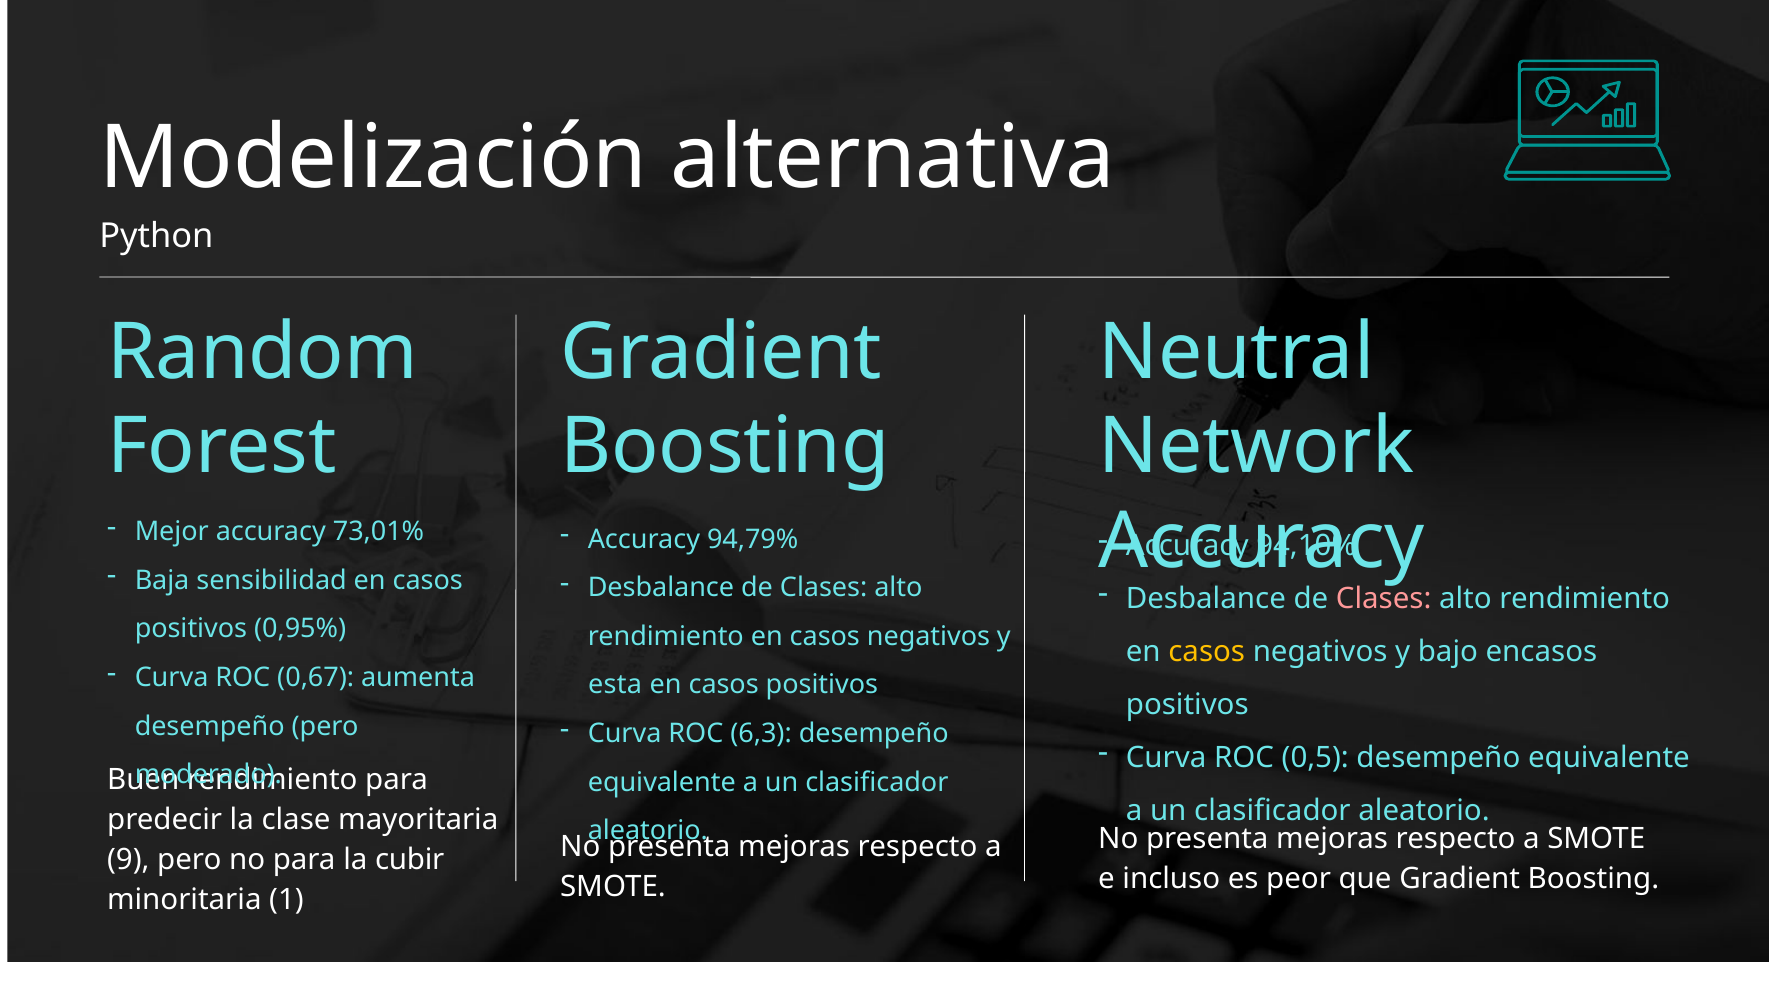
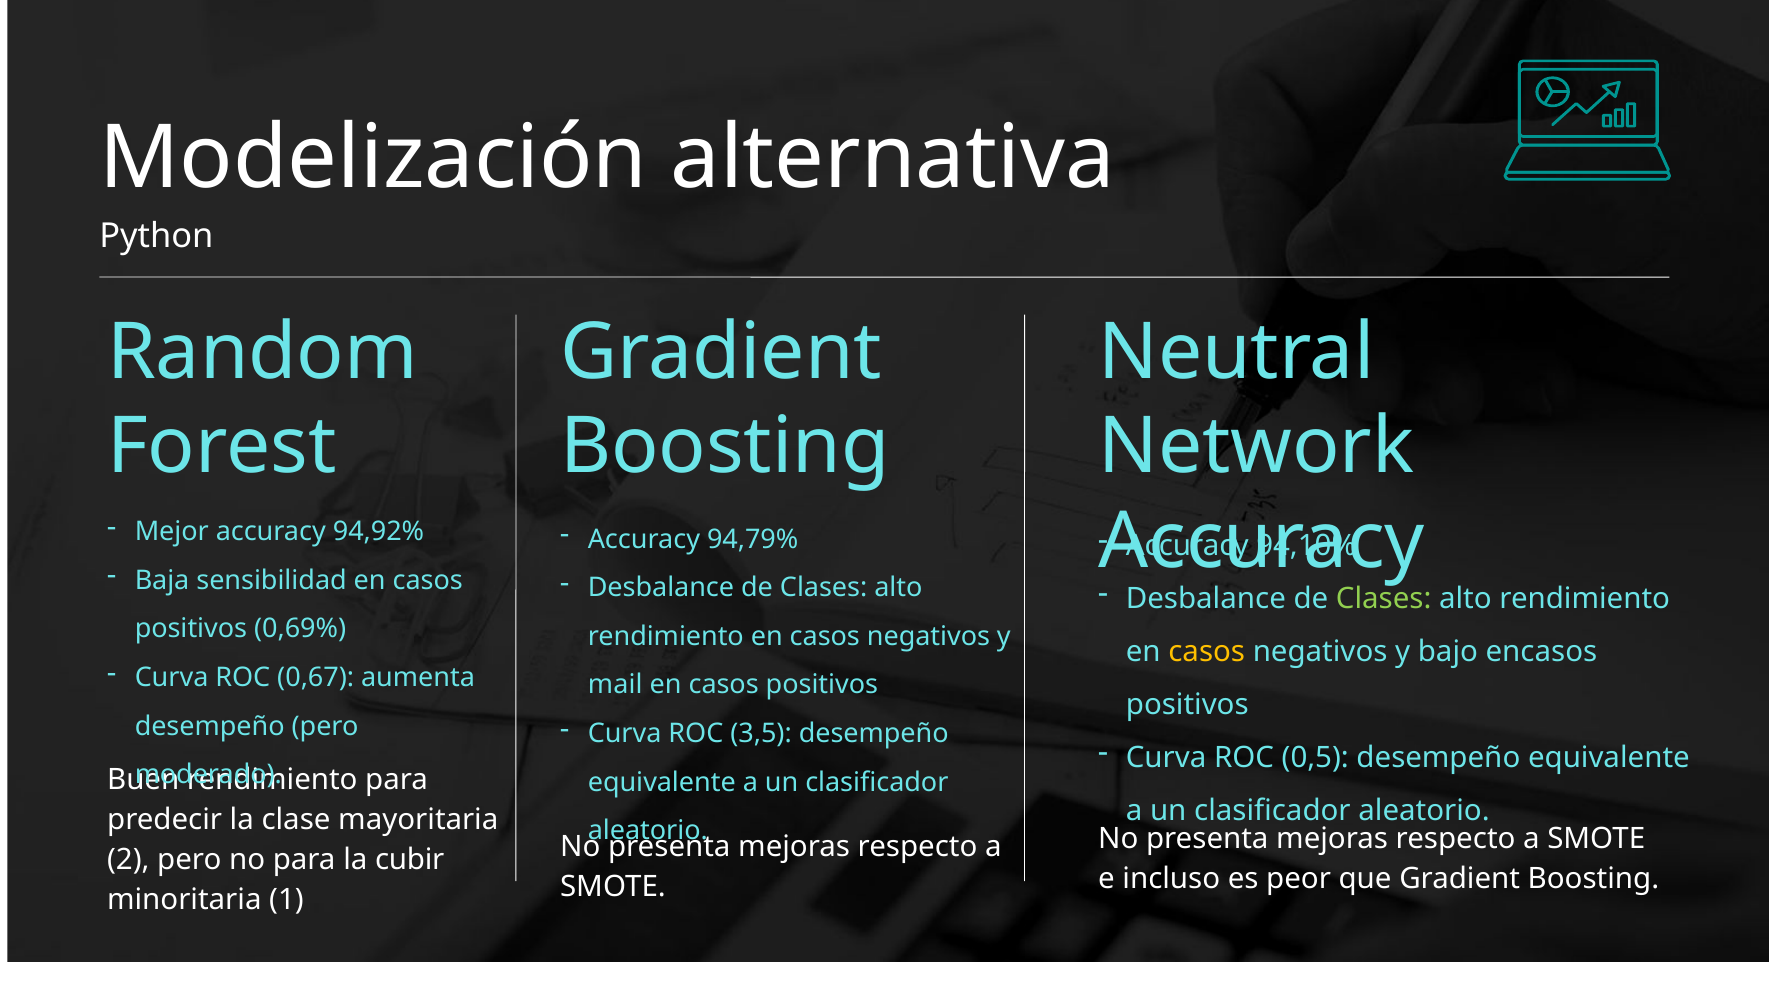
73,01%: 73,01% -> 94,92% (379, 532)
Clases colour: pink -> light green (1384, 599)
0,95%: 0,95% -> 0,69% (300, 629)
esta: esta -> mail (615, 685)
6,3: 6,3 -> 3,5 (761, 734)
9: 9 -> 2 (128, 860)
